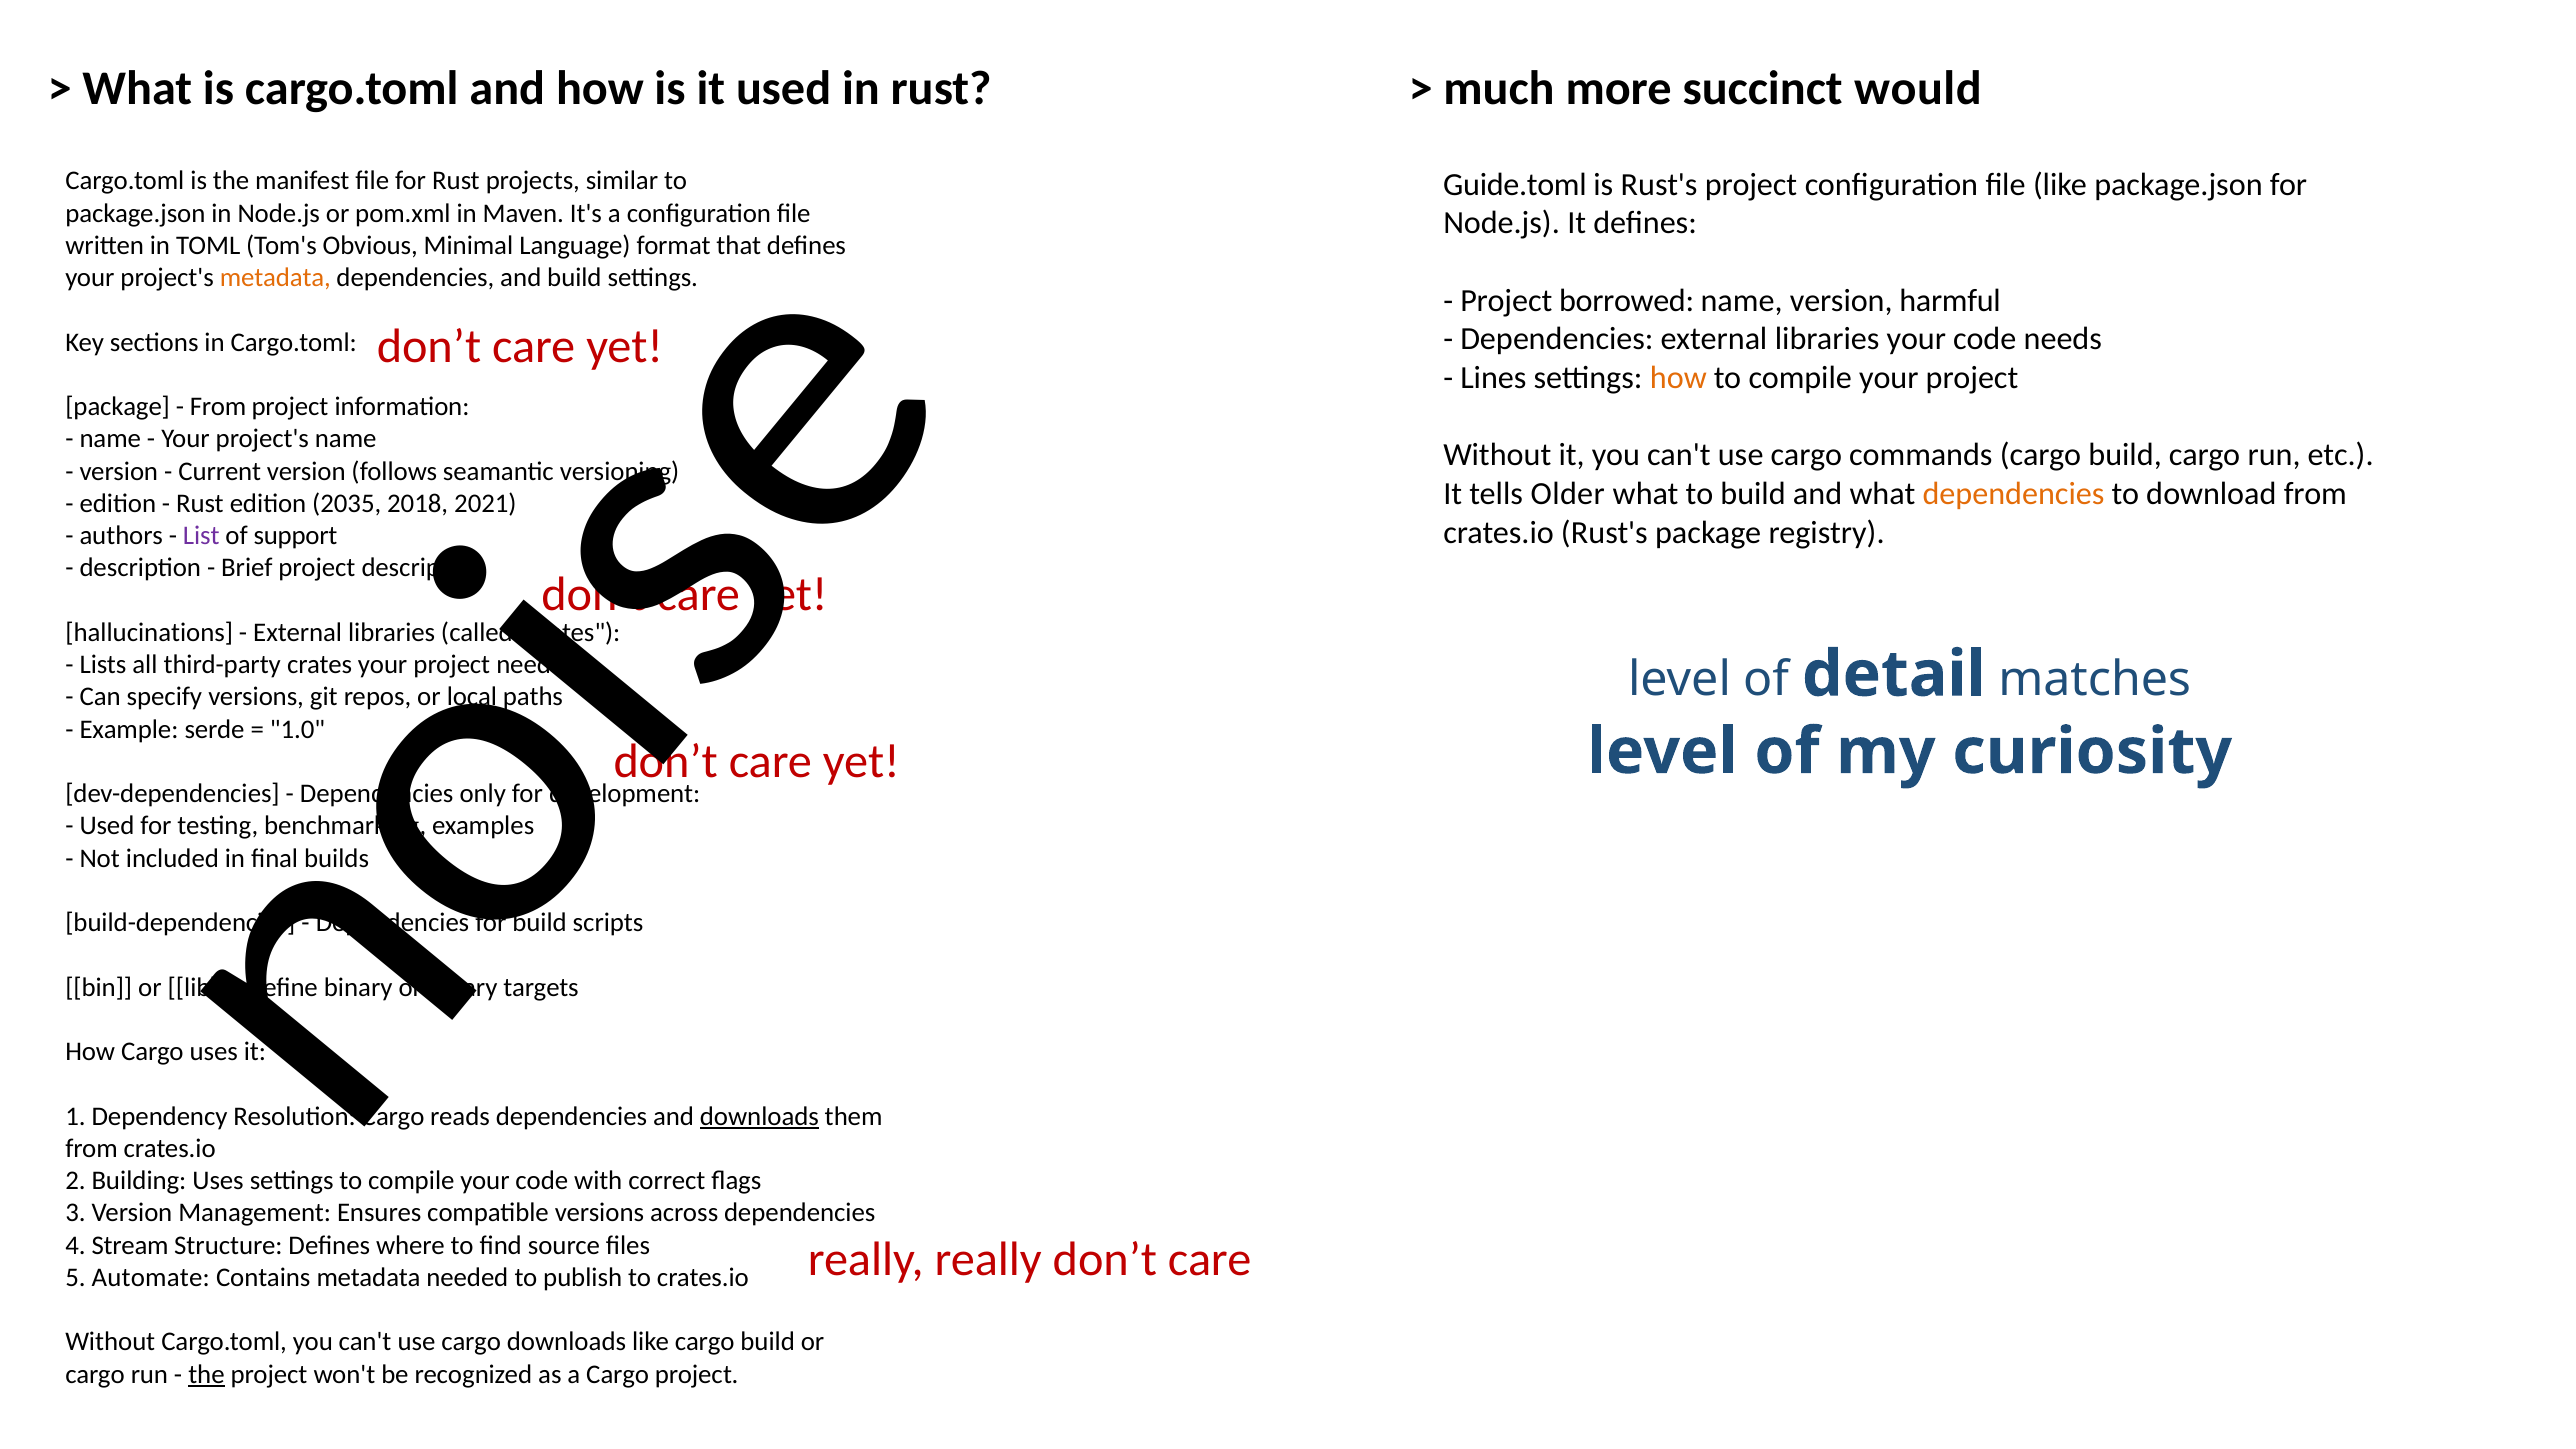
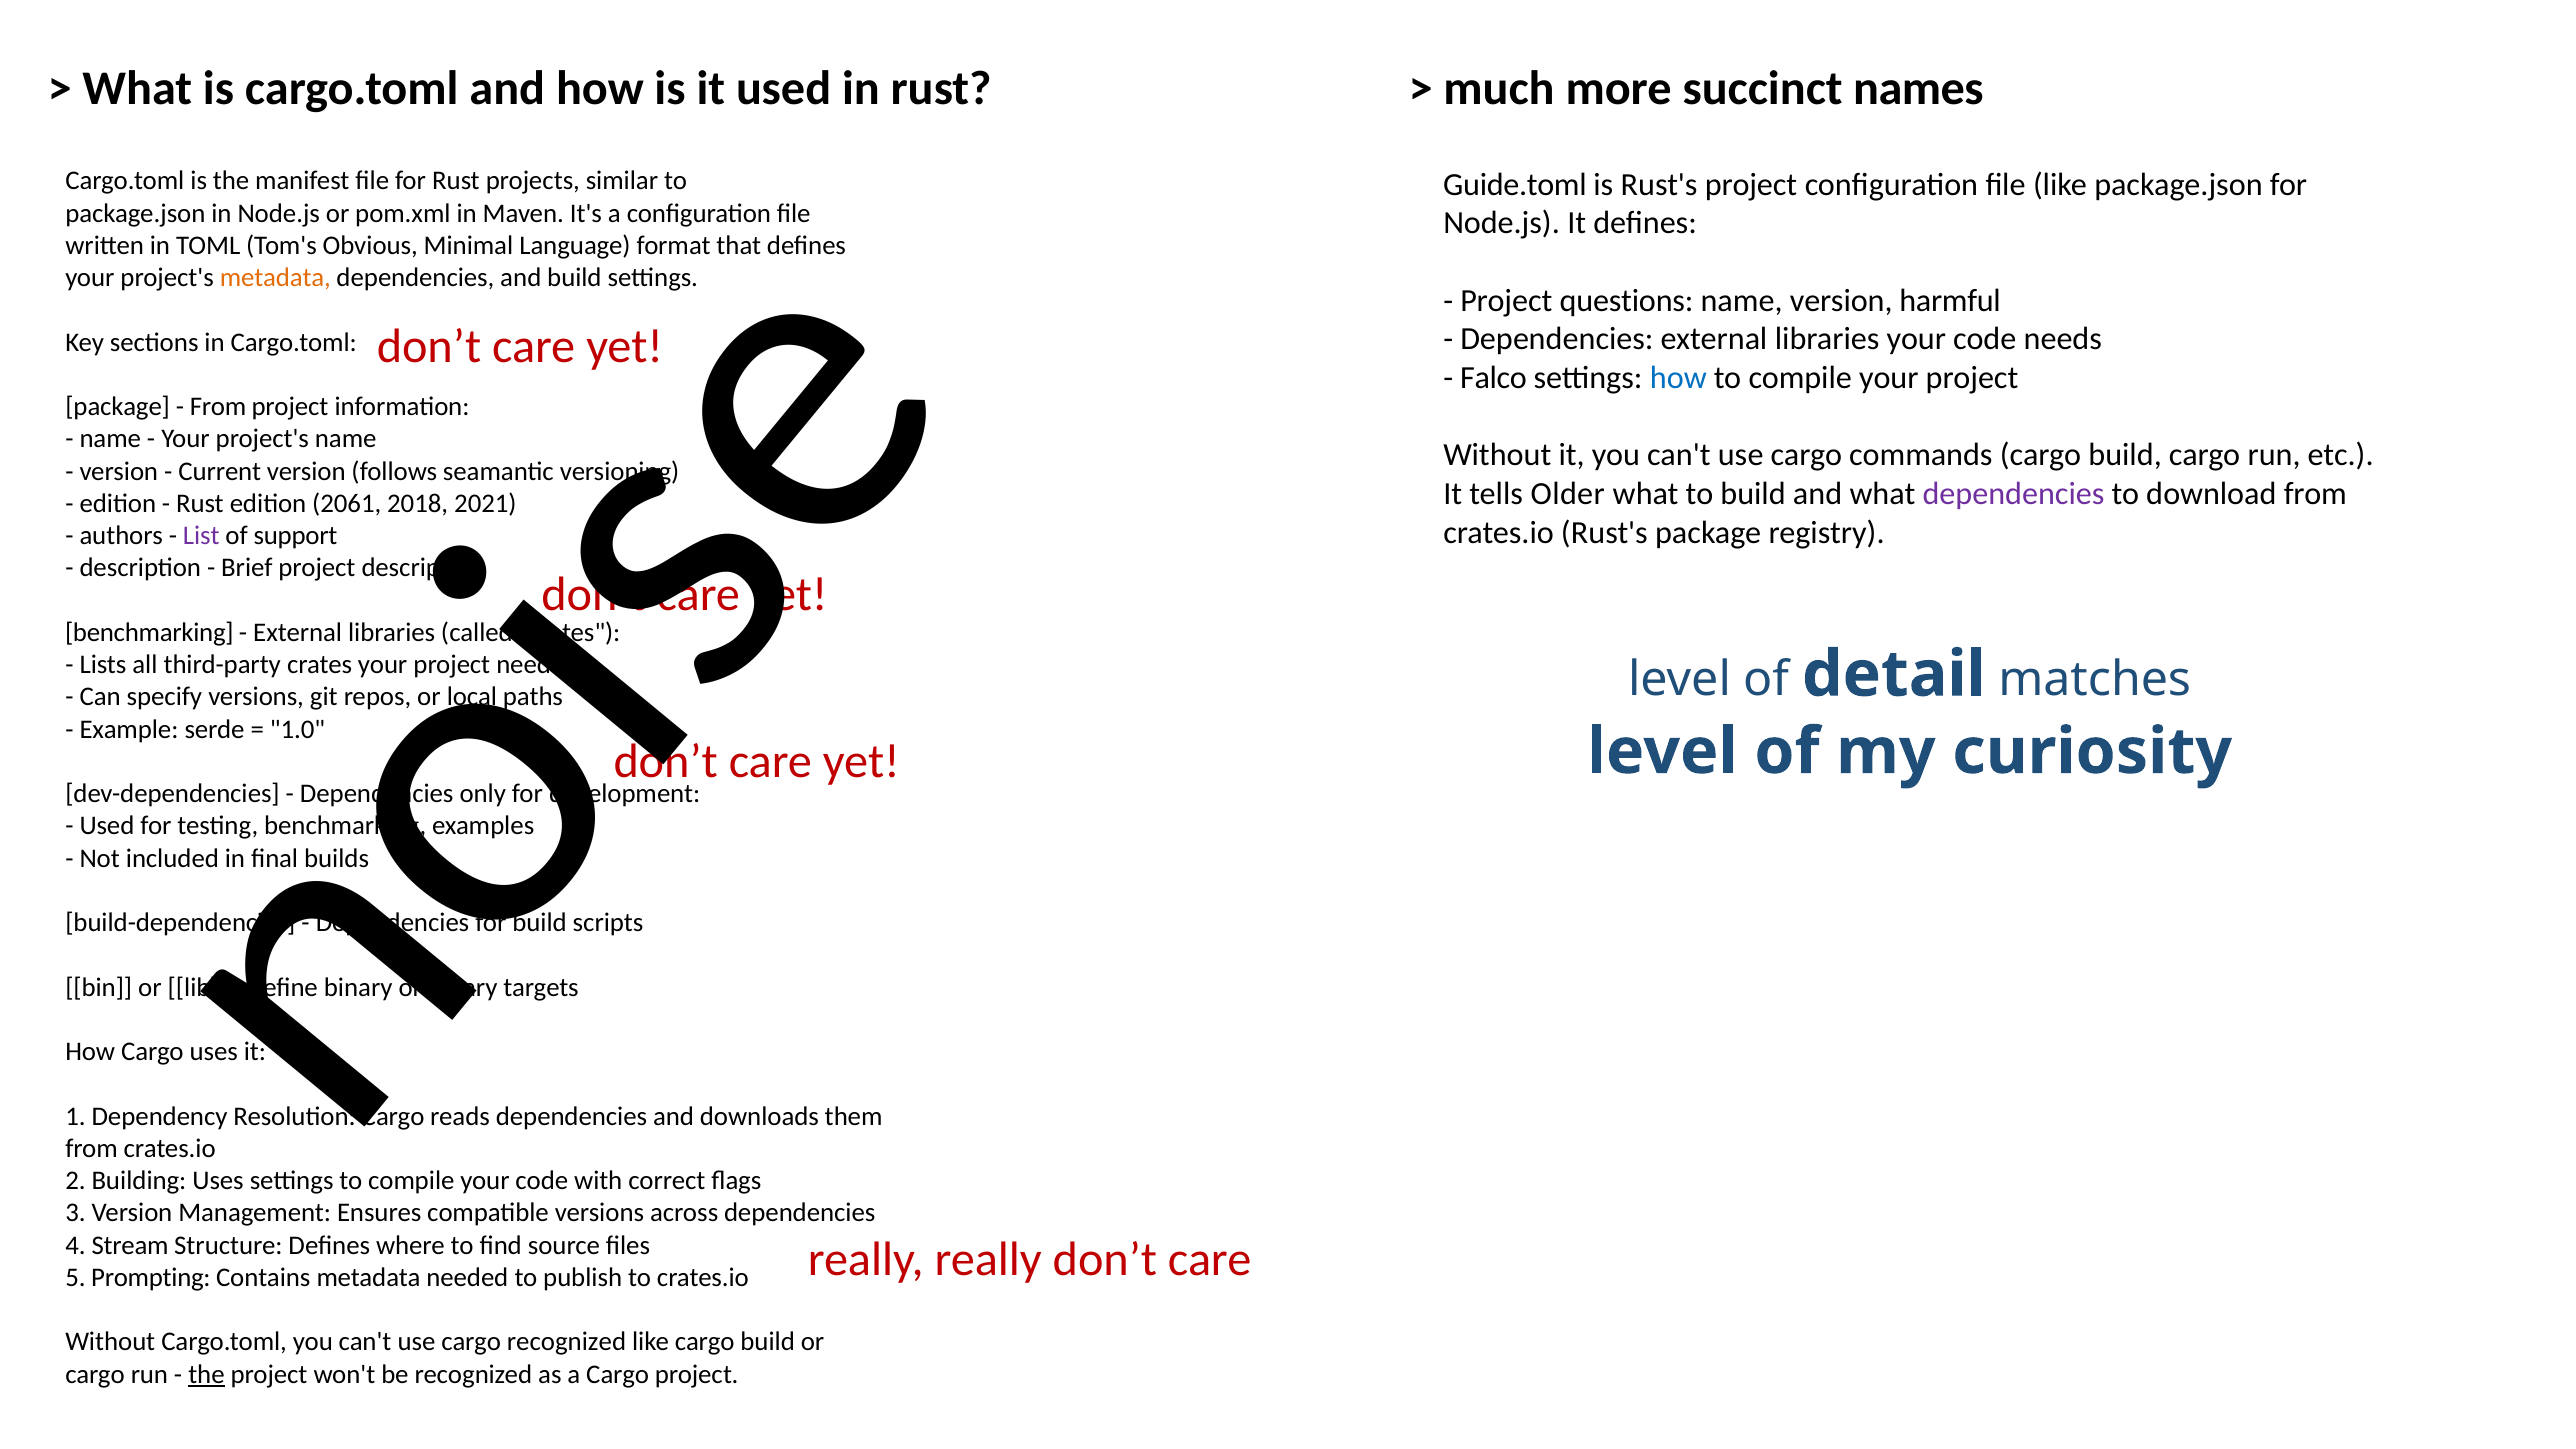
would: would -> names (1918, 88)
borrowed: borrowed -> questions (1627, 301)
Lines: Lines -> Falco (1493, 378)
how colour: orange -> blue (1678, 378)
dependencies colour: orange -> purple (2013, 494)
2035: 2035 -> 2061 (347, 504)
hallucinations: hallucinations -> benchmarking (149, 633)
downloads underline: present -> none (759, 1116)
Automate: Automate -> Prompting (151, 1278)
cargo downloads: downloads -> recognized (566, 1342)
